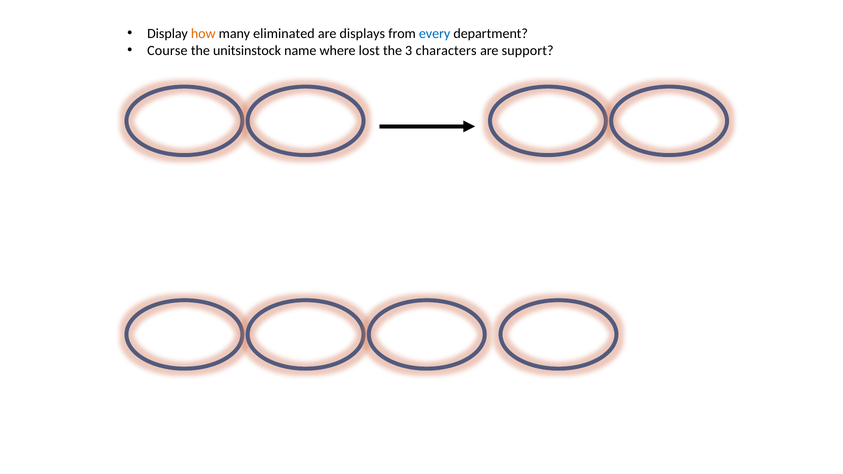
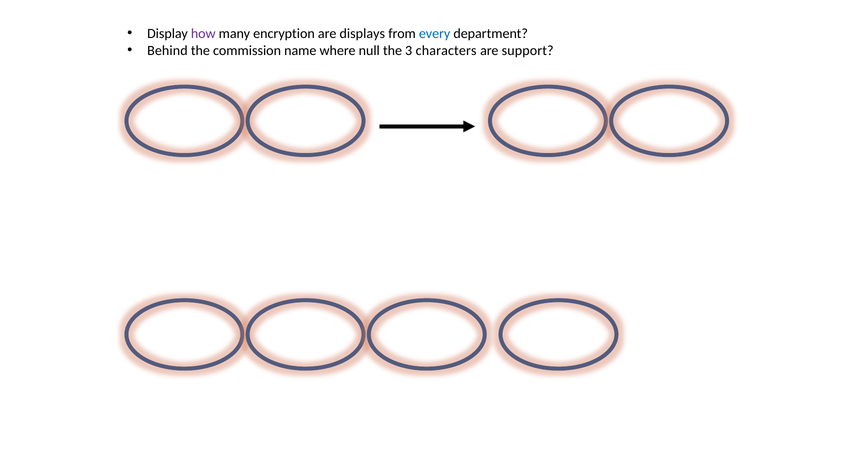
how colour: orange -> purple (203, 34)
eliminated: eliminated -> encryption (284, 34)
Course: Course -> Behind (167, 50)
unitsinstock: unitsinstock -> commission (247, 50)
lost: lost -> null (369, 50)
